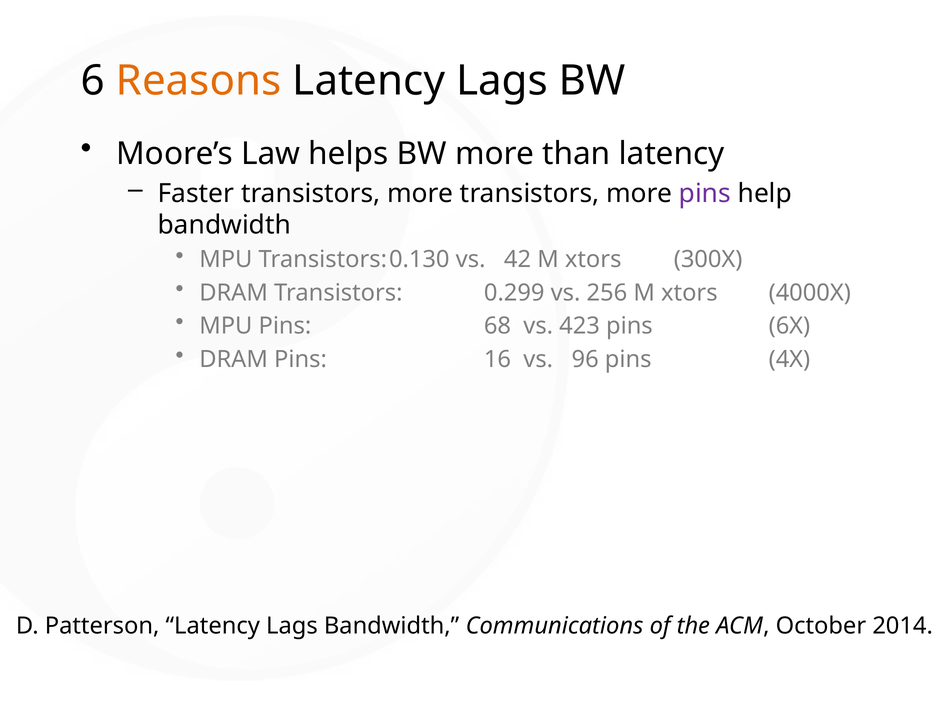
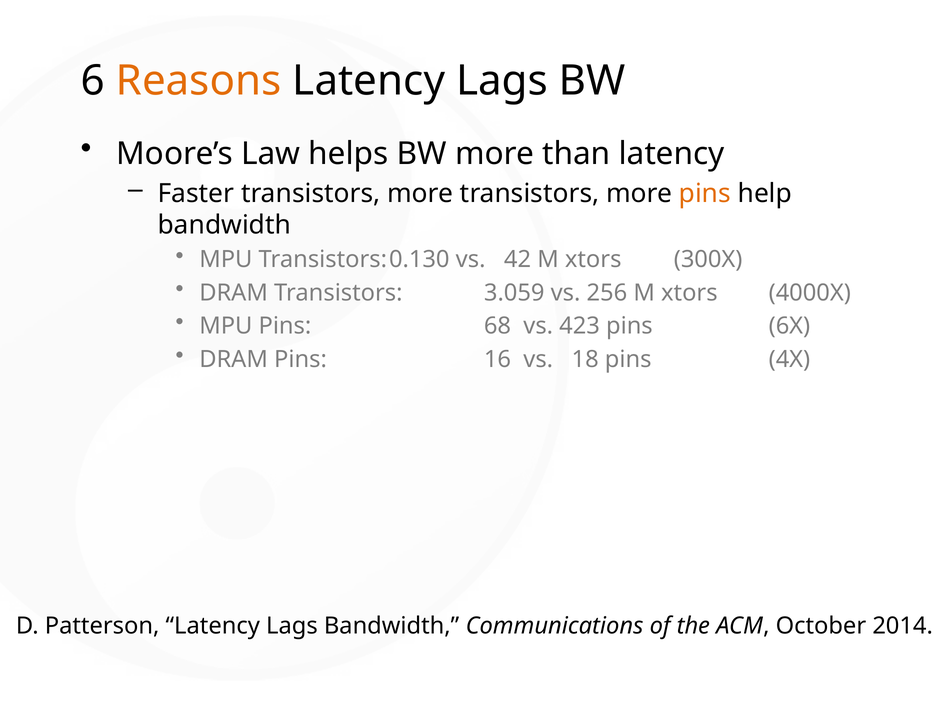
pins colour: purple -> orange (705, 193)
0.299: 0.299 -> 3.059 (514, 293)
96: 96 -> 18 (585, 359)
